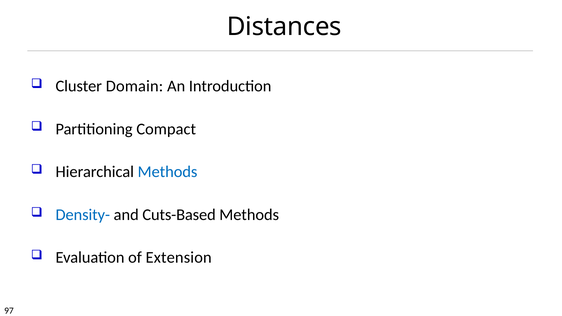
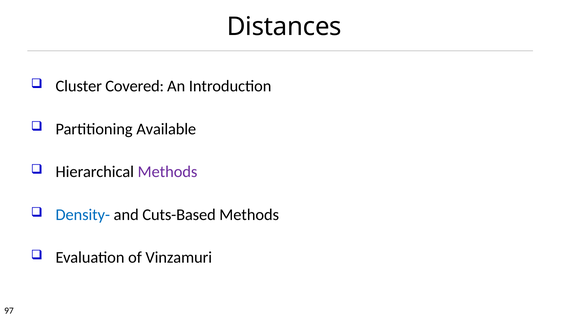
Domain: Domain -> Covered (135, 86)
Compact: Compact -> Available (166, 129)
Methods colour: blue -> purple (167, 172)
Extension: Extension -> Vinzamuri (179, 258)
